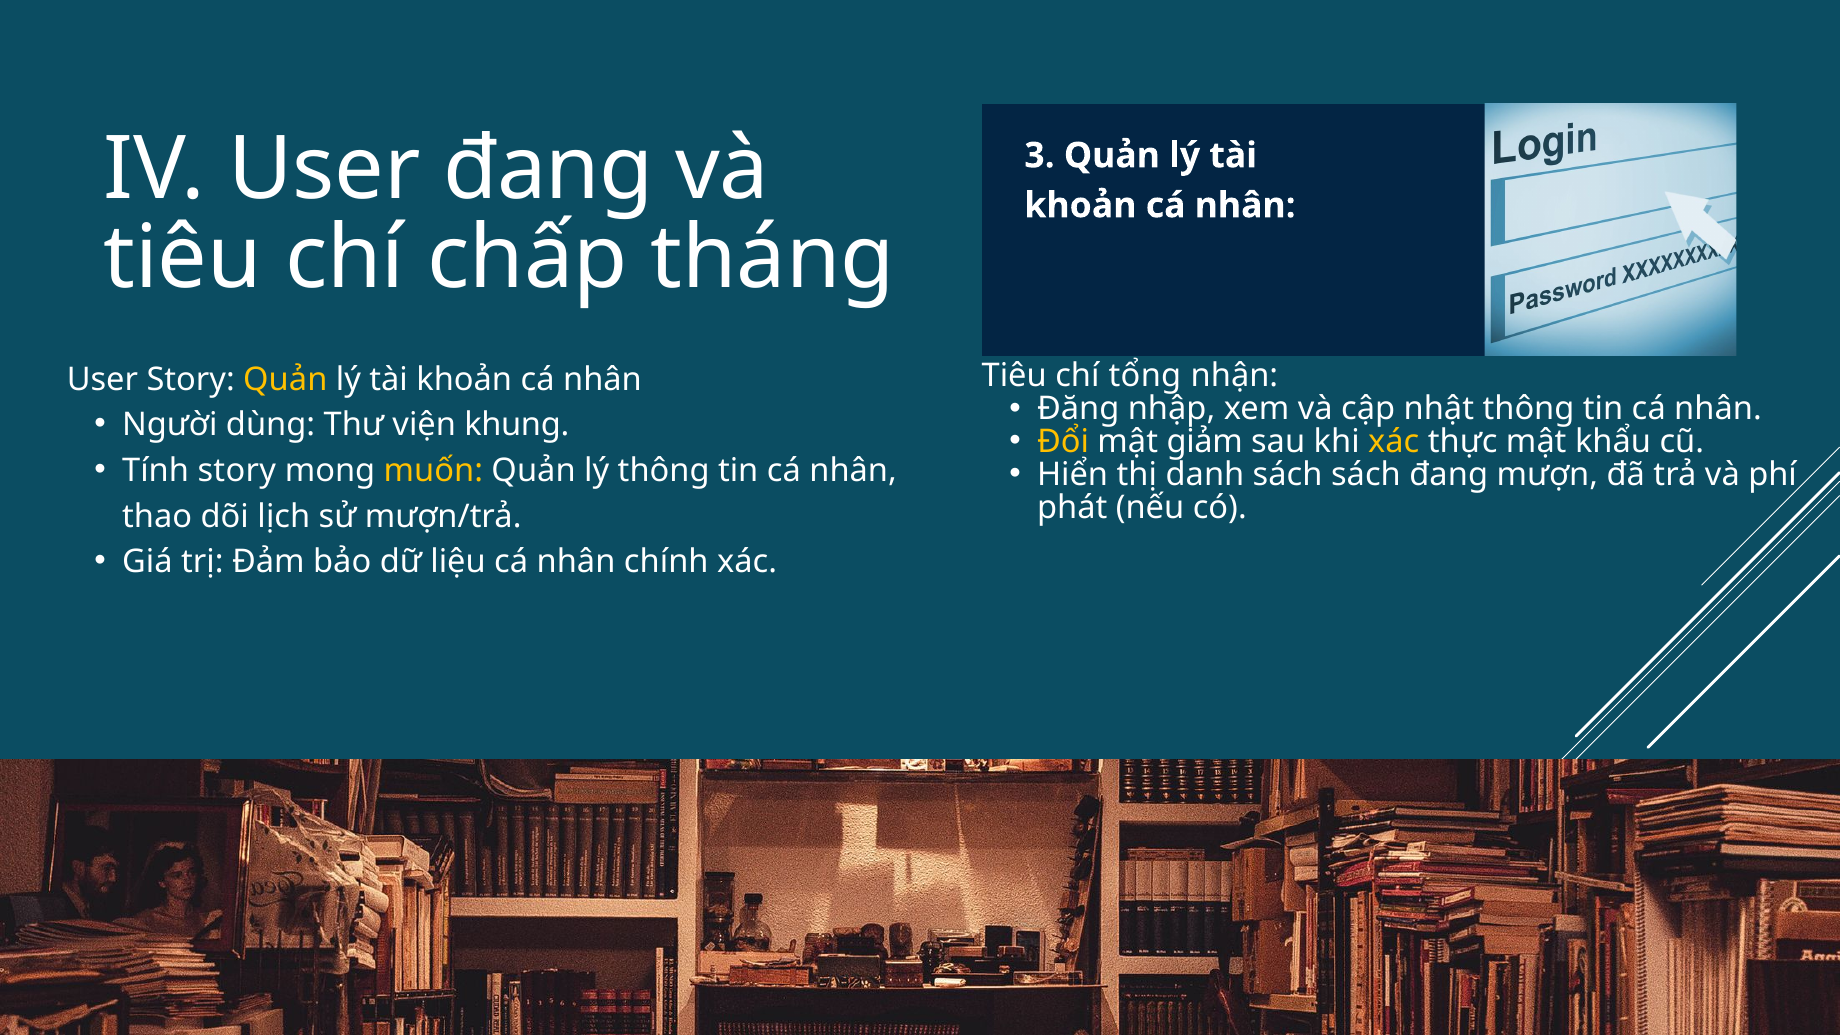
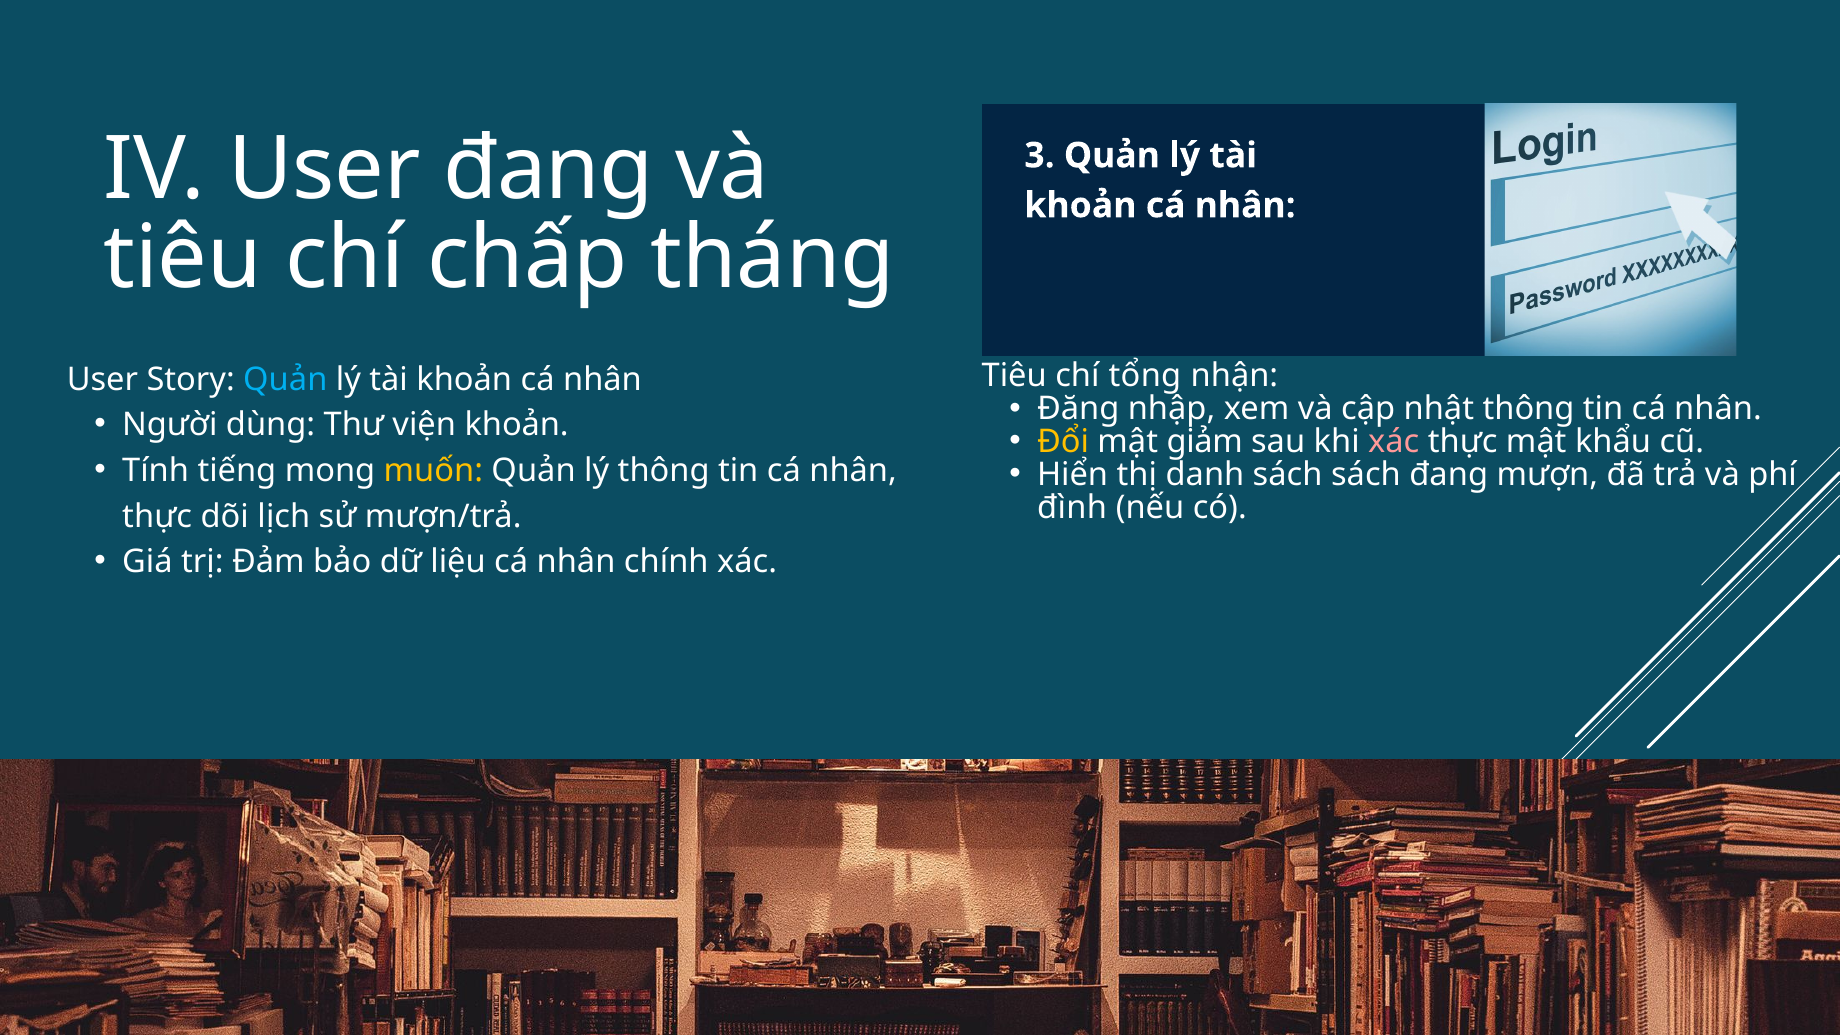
Quản colour: yellow -> light blue (285, 379)
viện khung: khung -> khoản (517, 425)
xác colour: yellow -> pink (1394, 442)
Tính story: story -> tiếng (237, 471)
phát: phát -> đình (1072, 508)
thao: thao -> thực (157, 516)
